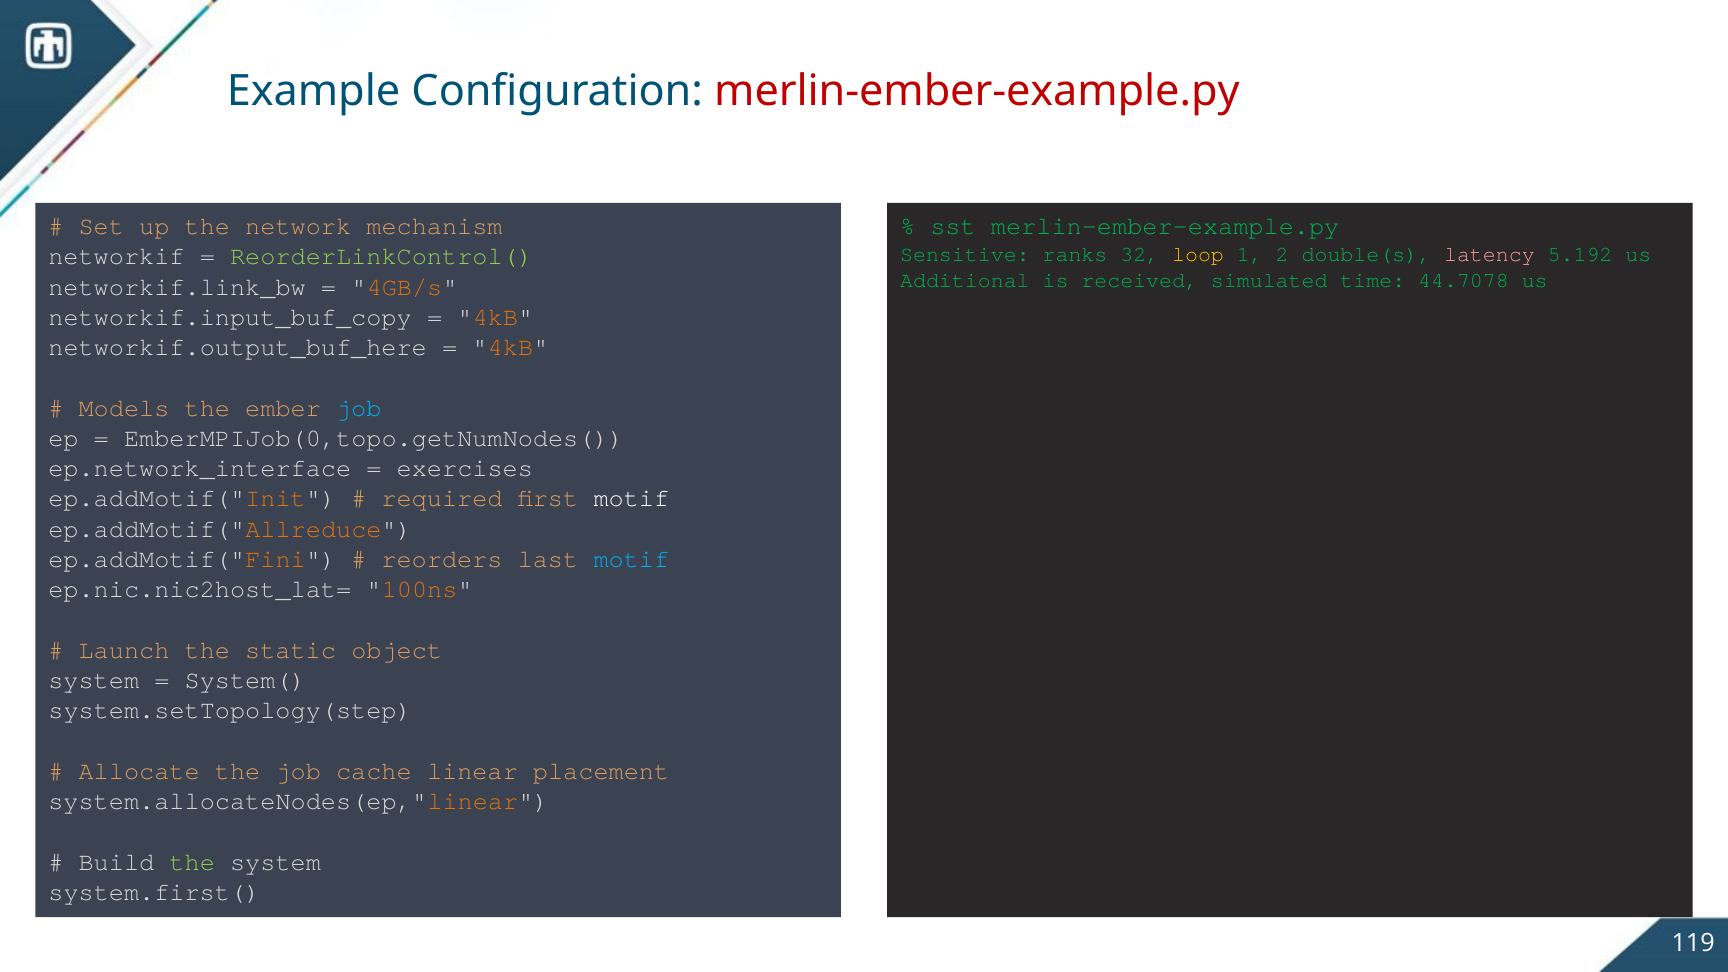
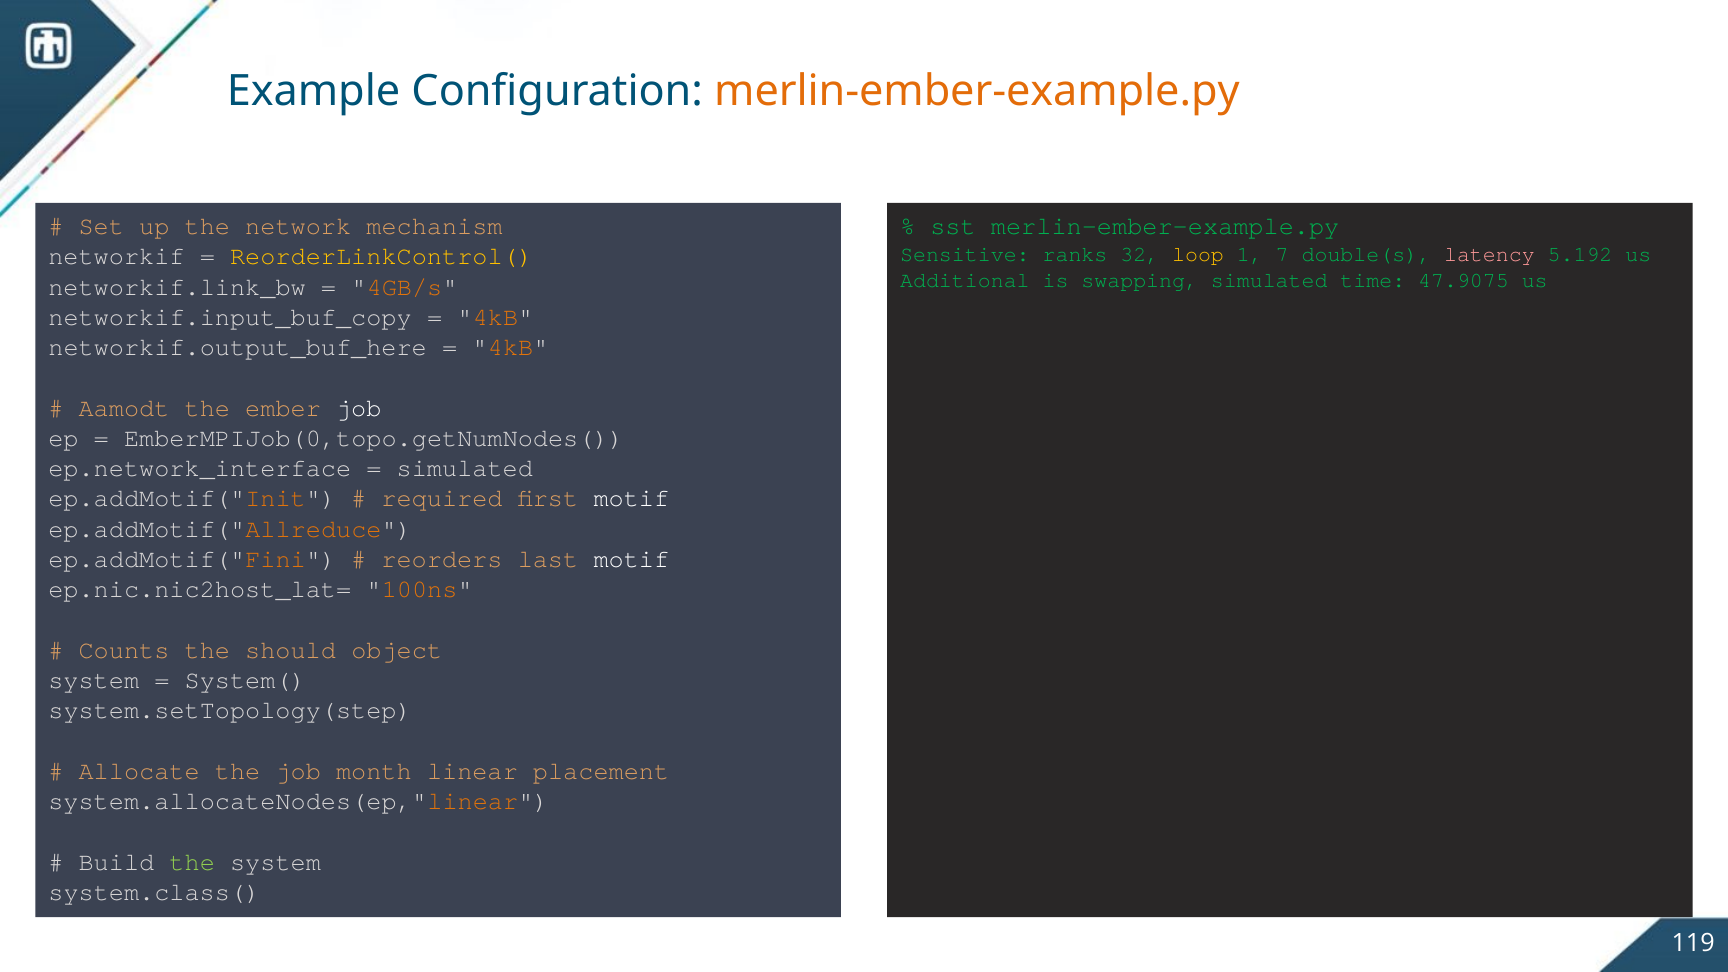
merlin-ember-example.py colour: red -> orange (977, 92)
2: 2 -> 7 (1282, 254)
ReorderLinkControl( colour: light green -> yellow (382, 257)
received: received -> swapping (1140, 280)
44.7078: 44.7078 -> 47.9075 (1463, 280)
Models: Models -> Aamodt (124, 408)
job colour: light blue -> white (359, 408)
exercises: exercises -> simulated (465, 468)
motif colour: light blue -> white (631, 559)
Launch: Launch -> Counts (124, 650)
static: static -> should (291, 650)
cache: cache -> month (374, 771)
system.first(: system.first( -> system.class( (154, 892)
